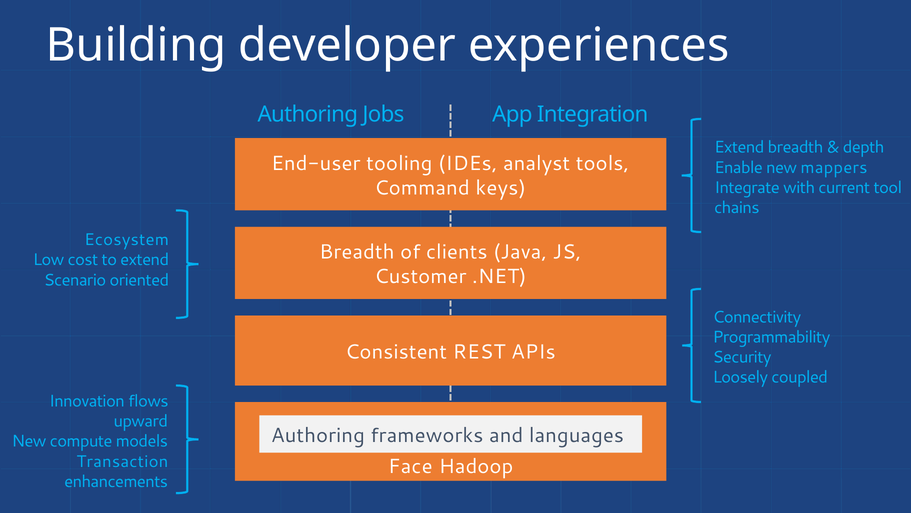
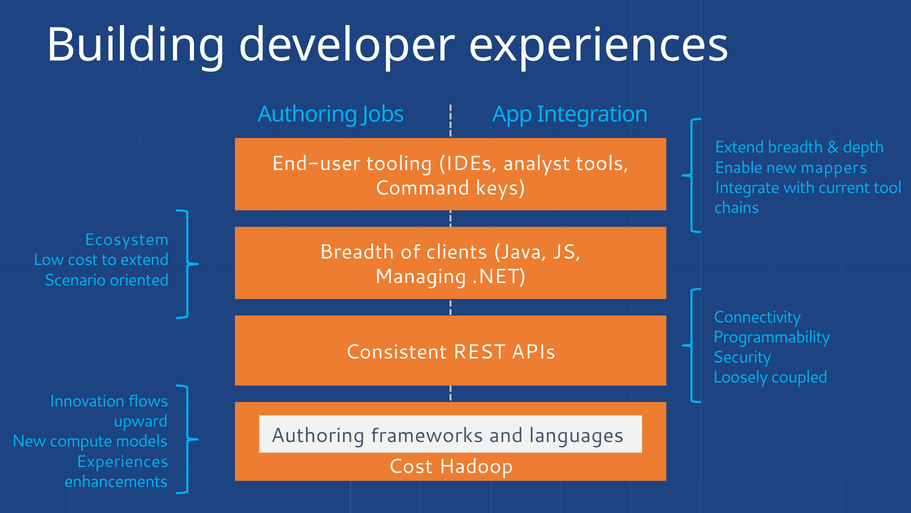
Customer: Customer -> Managing (420, 276)
Transaction: Transaction -> Experiences (122, 461)
Face: Face -> Cost (410, 466)
